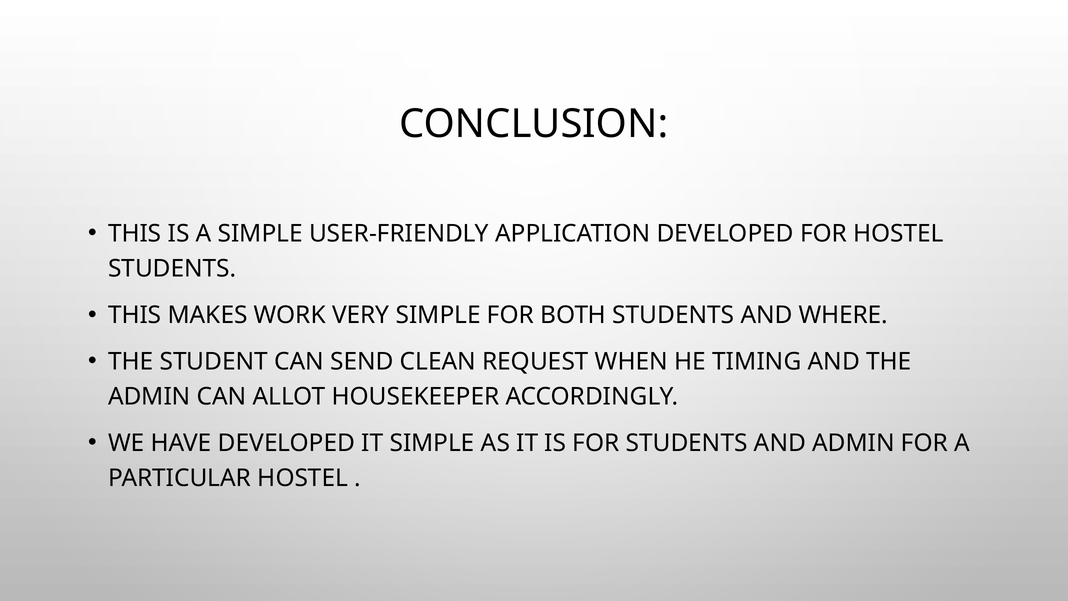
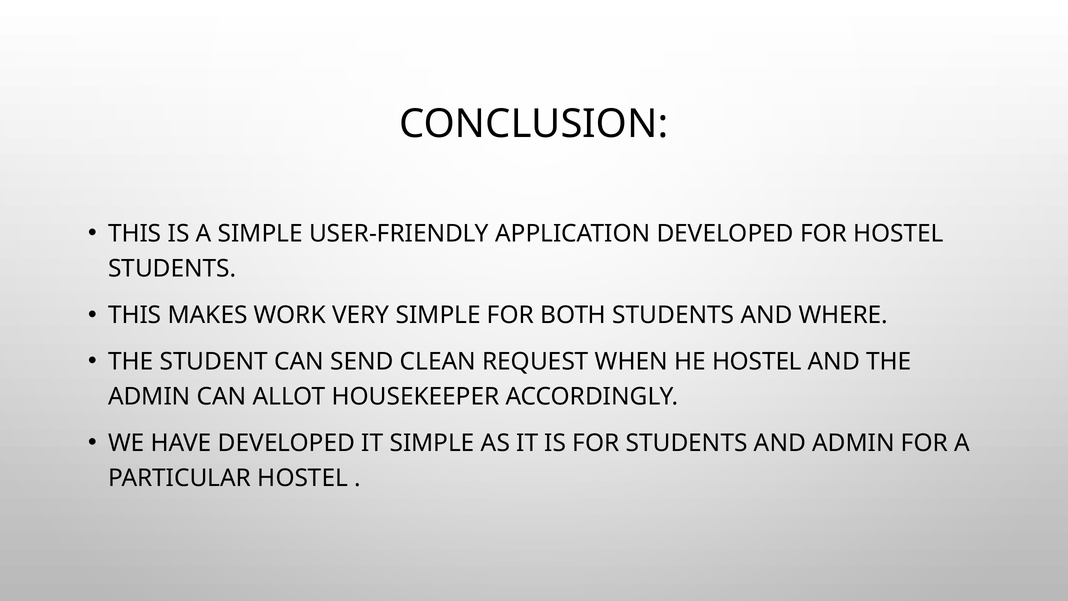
HE TIMING: TIMING -> HOSTEL (757, 361)
